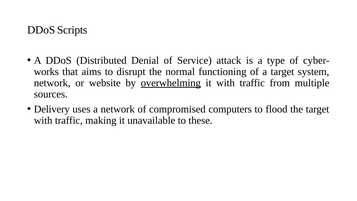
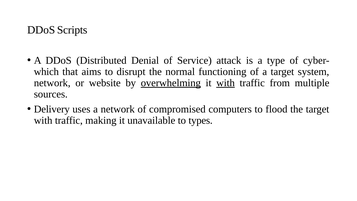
works: works -> which (46, 72)
with underline: none -> present (226, 83)
these: these -> types (201, 120)
